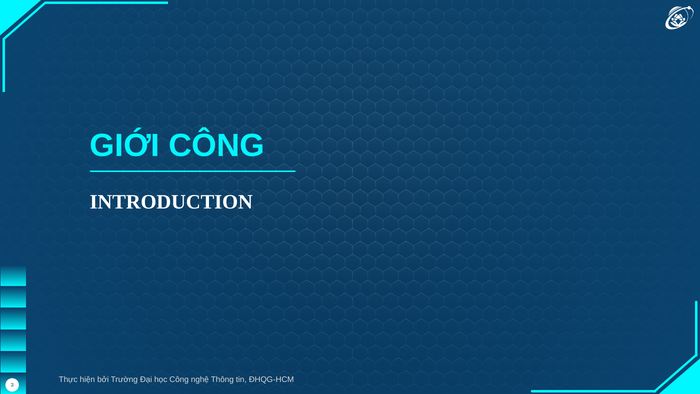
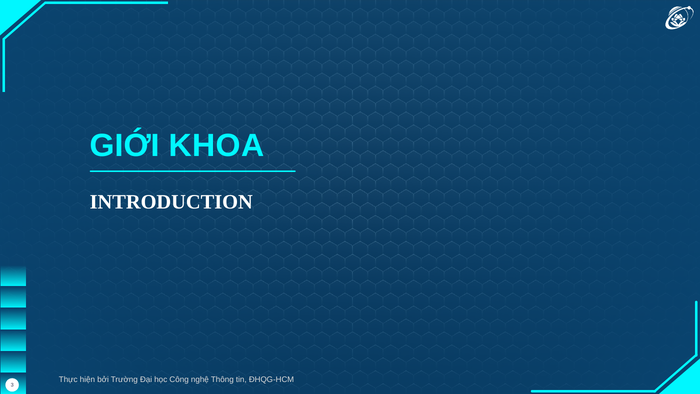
GIỚI CÔNG: CÔNG -> KHOA (217, 145)
